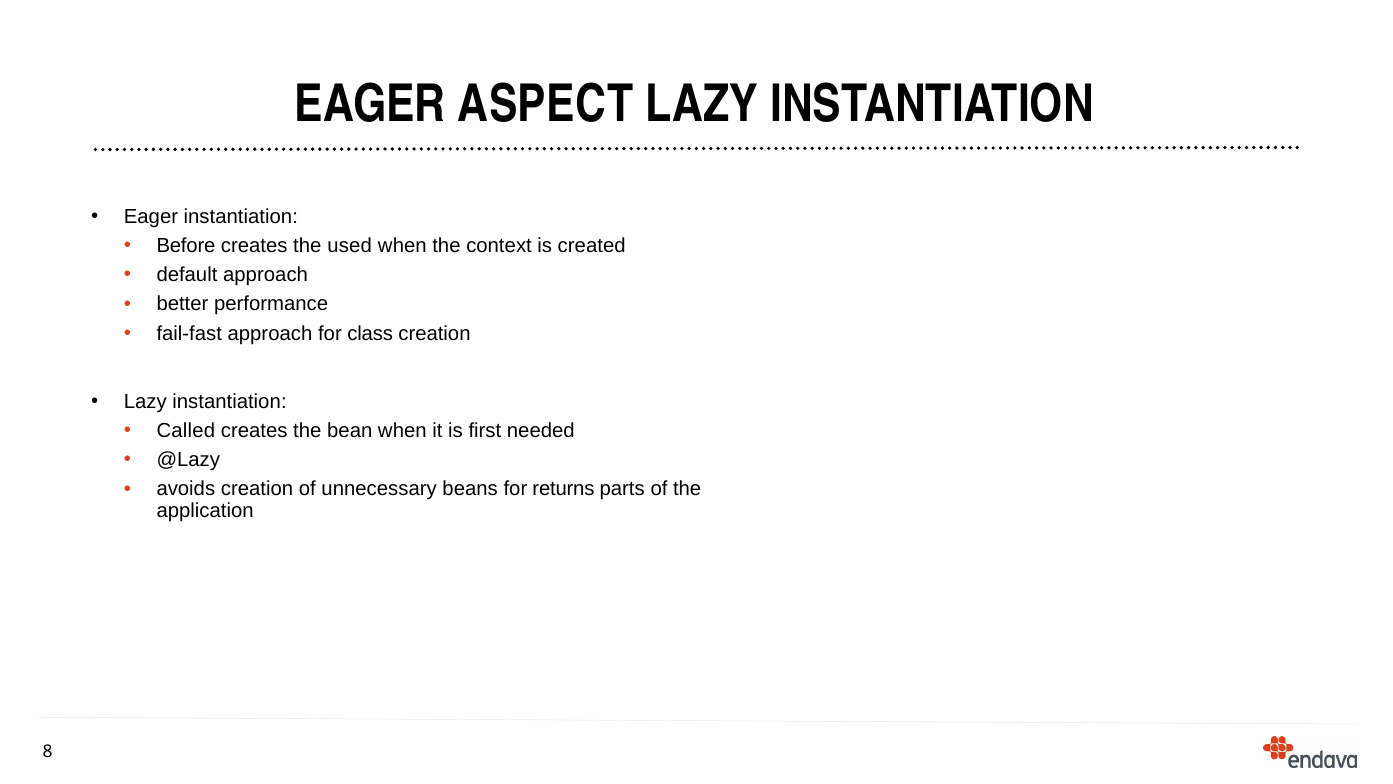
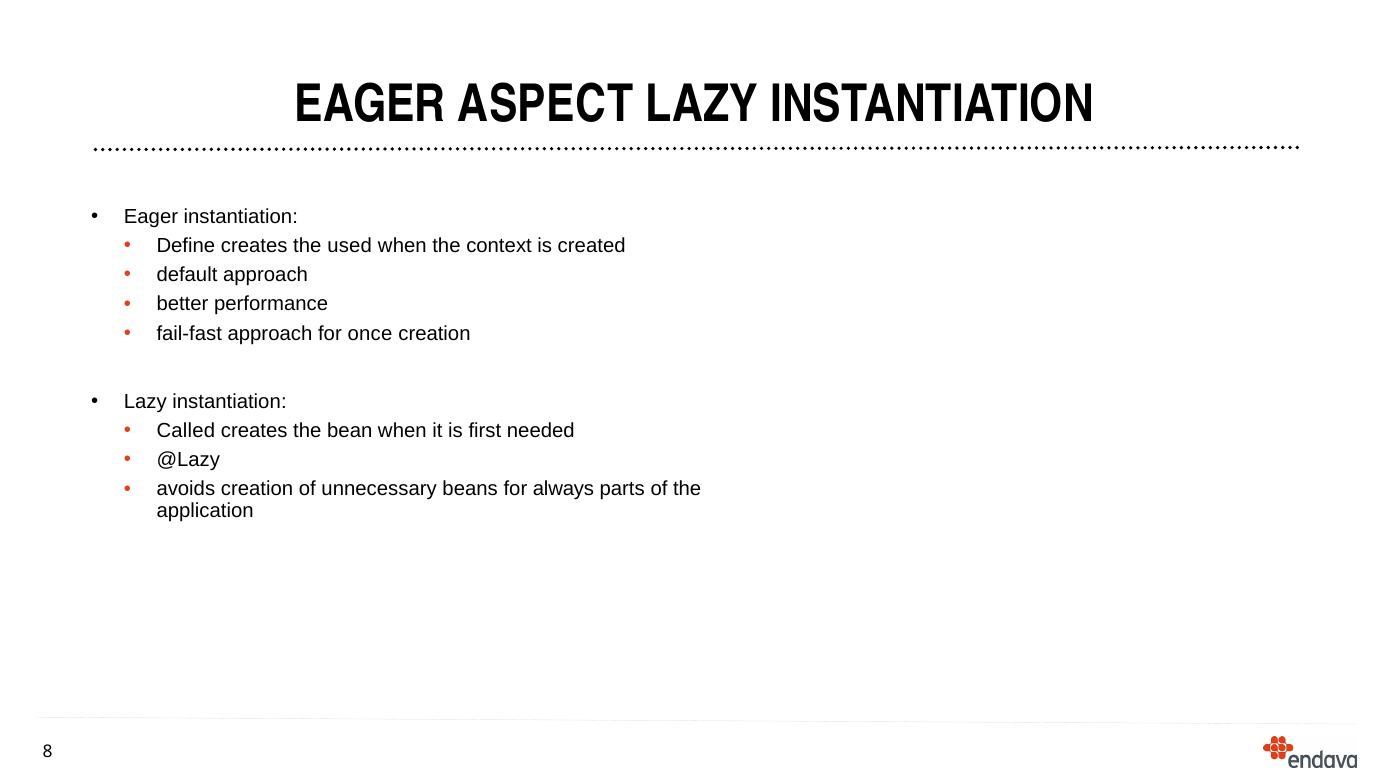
Before: Before -> Define (186, 246)
class: class -> once (370, 333)
returns: returns -> always (563, 489)
